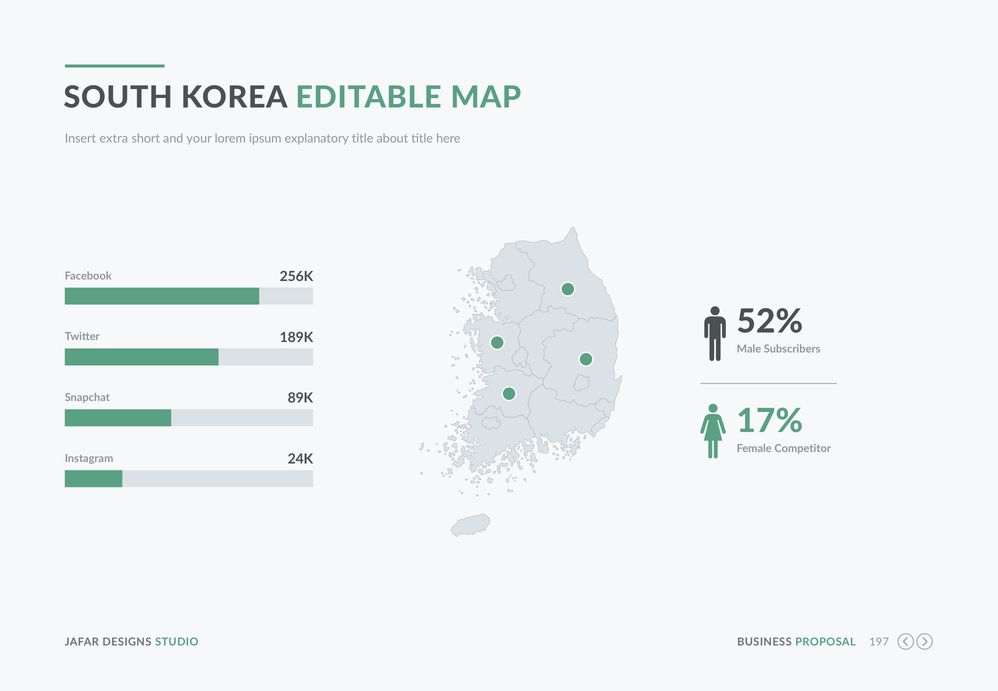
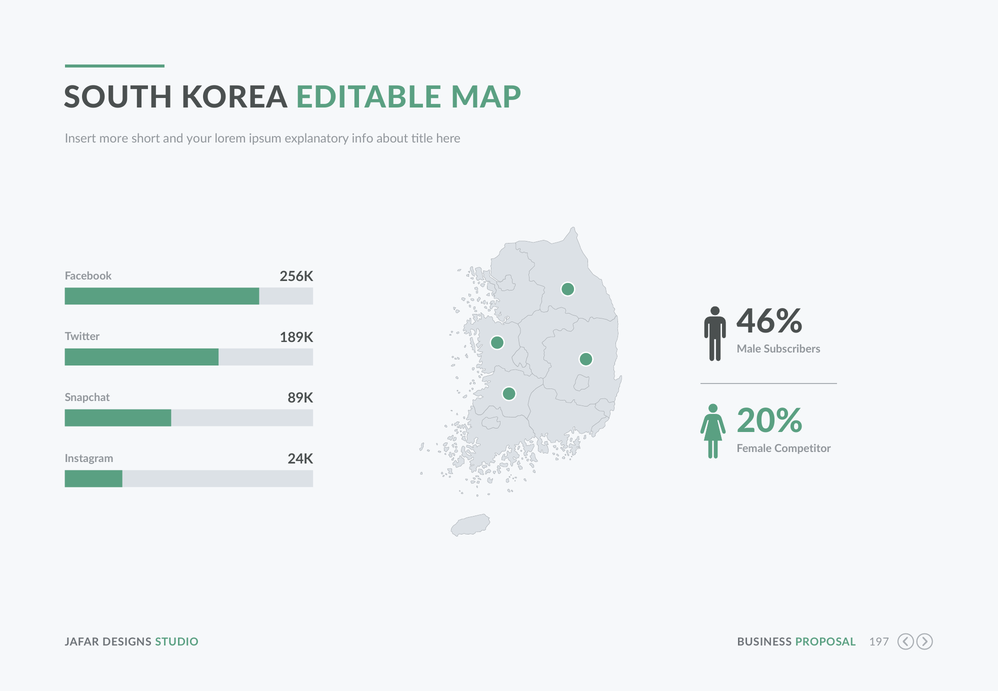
extra: extra -> more (114, 139)
explanatory title: title -> info (363, 139)
52%: 52% -> 46% (770, 322)
17%: 17% -> 20% (770, 421)
